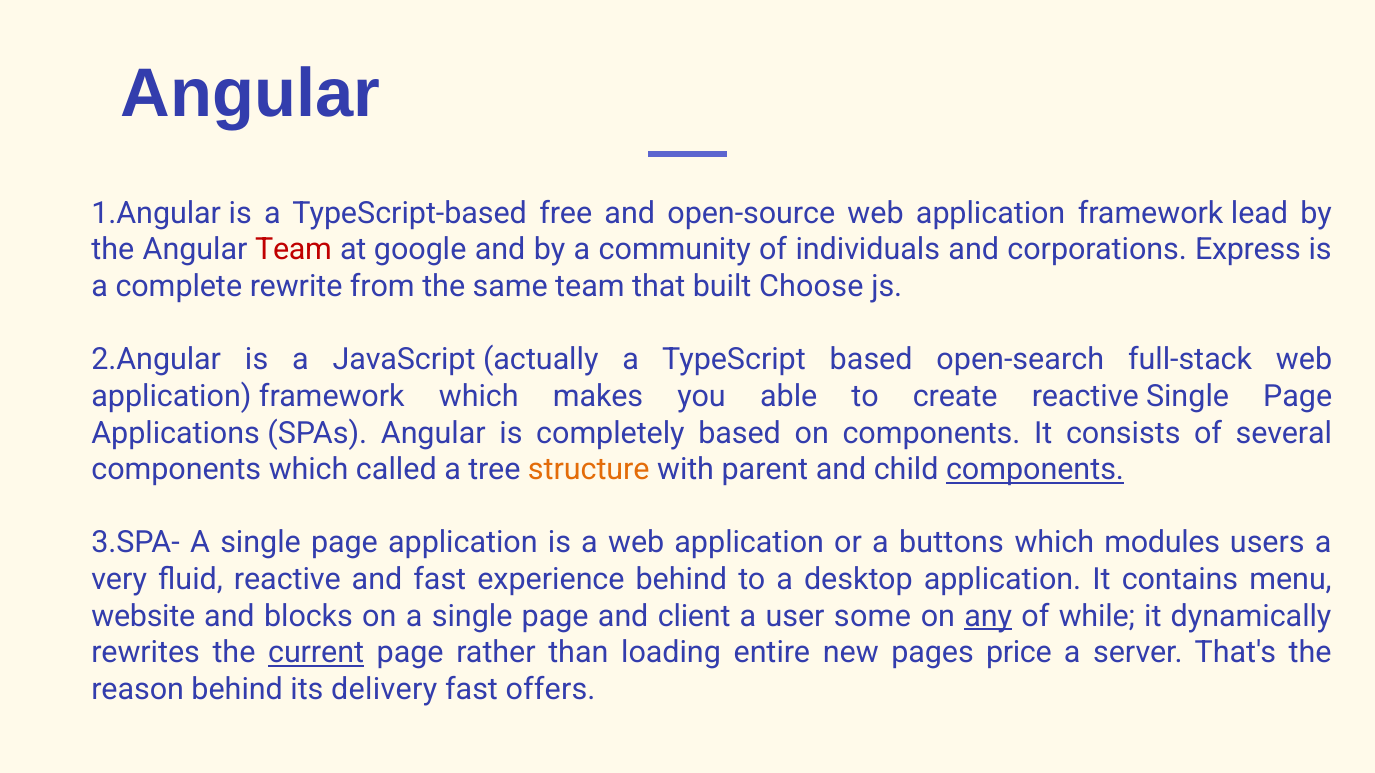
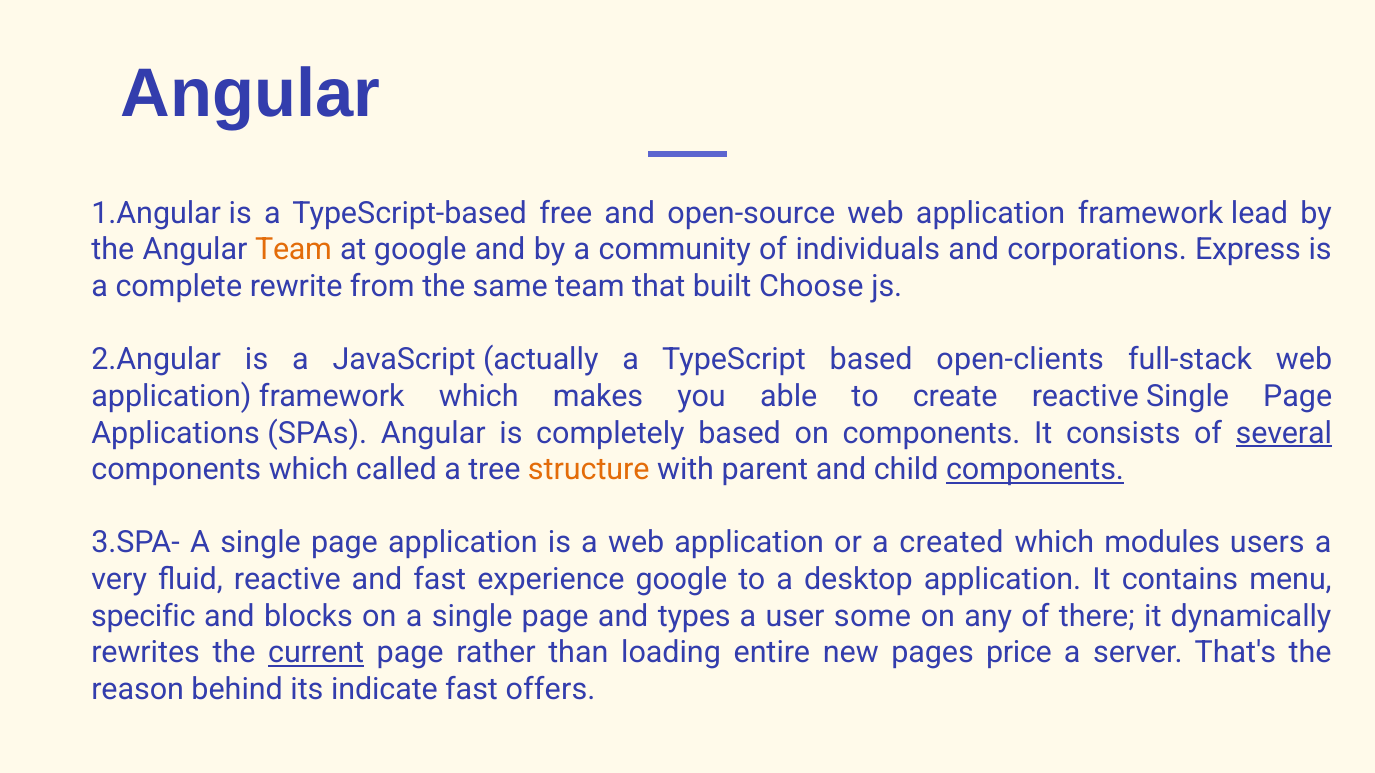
Team colour: red -> orange (294, 250)
open-search: open-search -> open-clients (1020, 360)
several underline: none -> present (1284, 433)
buttons: buttons -> created (951, 543)
experience behind: behind -> google (681, 580)
website: website -> specific (143, 616)
client: client -> types (694, 616)
any underline: present -> none (988, 616)
while: while -> there (1097, 616)
delivery: delivery -> indicate (384, 690)
